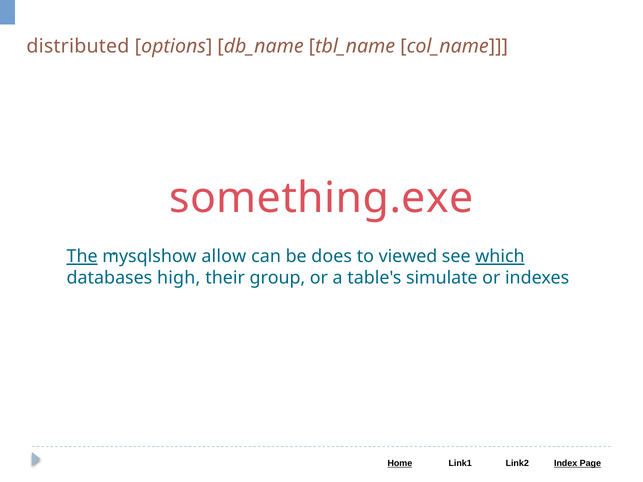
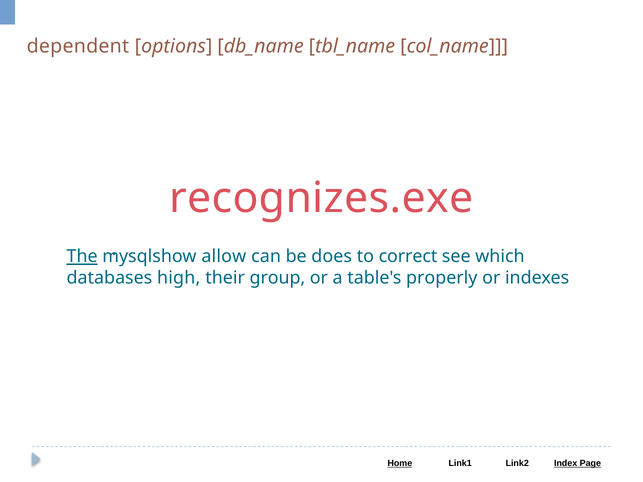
distributed: distributed -> dependent (78, 46)
something.exe: something.exe -> recognizes.exe (321, 198)
viewed: viewed -> correct (408, 257)
which underline: present -> none (500, 257)
simulate: simulate -> properly (442, 278)
